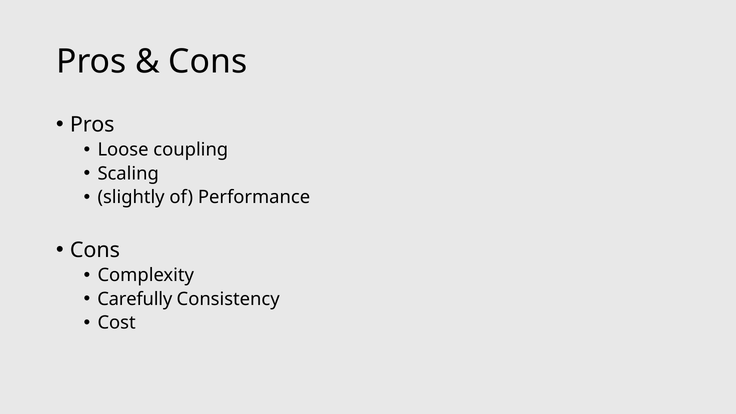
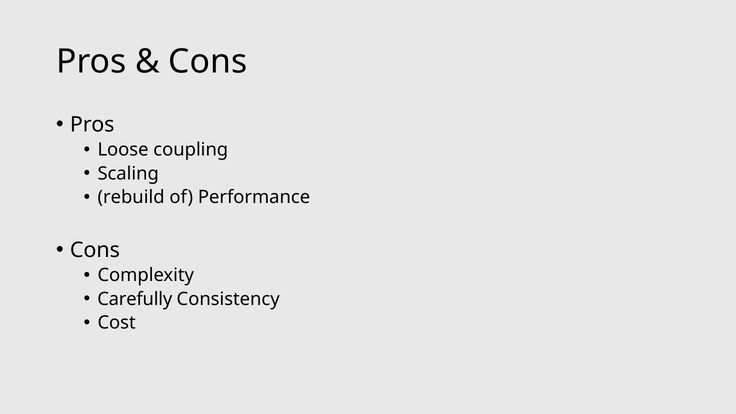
slightly: slightly -> rebuild (131, 197)
